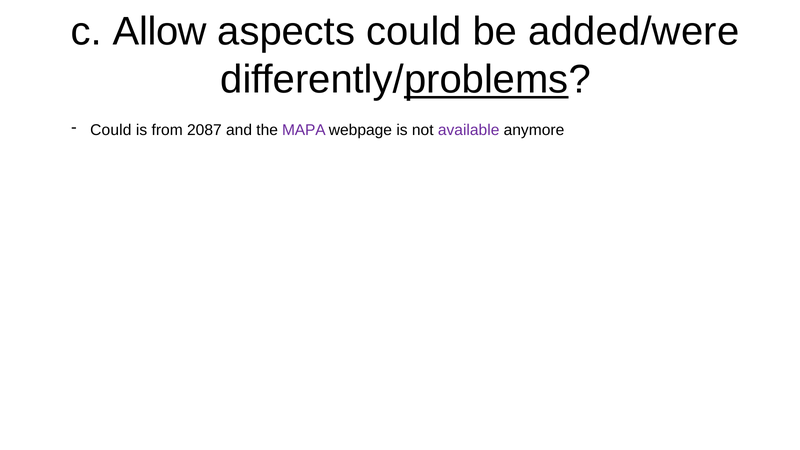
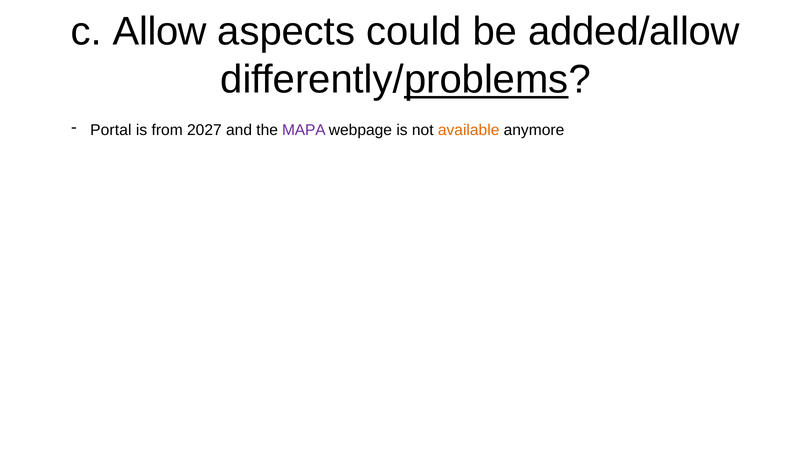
added/were: added/were -> added/allow (634, 32)
Could: Could -> Portal (111, 130)
2087: 2087 -> 2027 (204, 130)
available colour: purple -> orange (469, 130)
